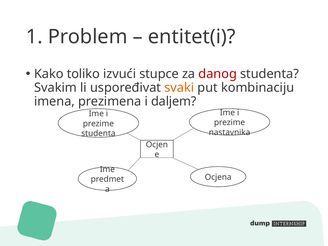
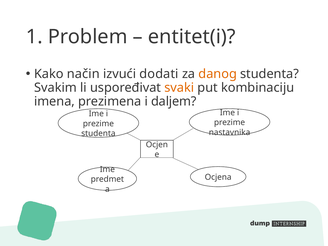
toliko: toliko -> način (83, 74)
stupce: stupce -> dodati (159, 74)
danog colour: red -> orange (218, 74)
